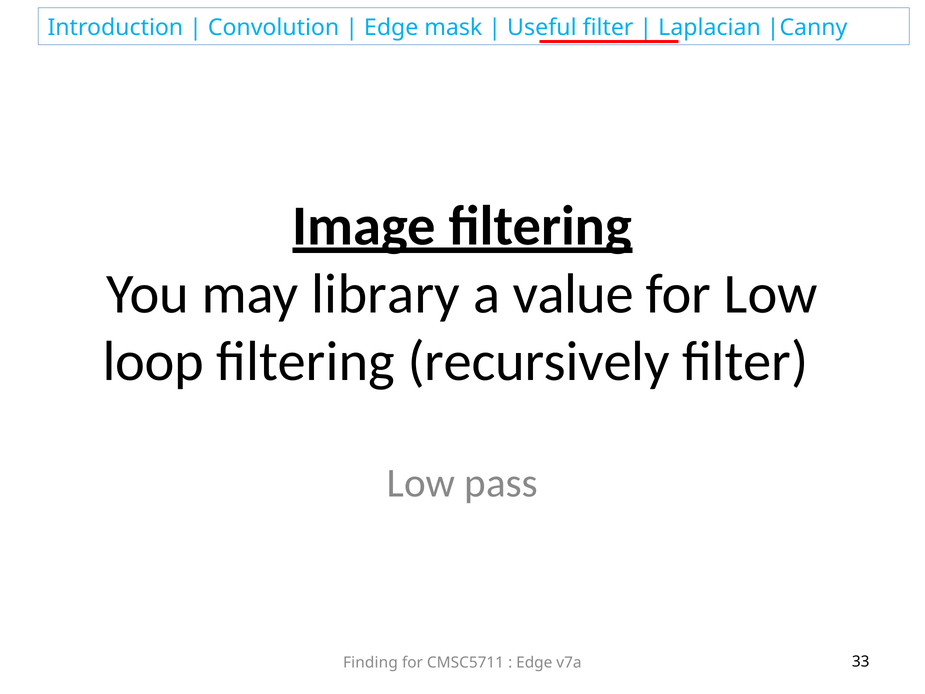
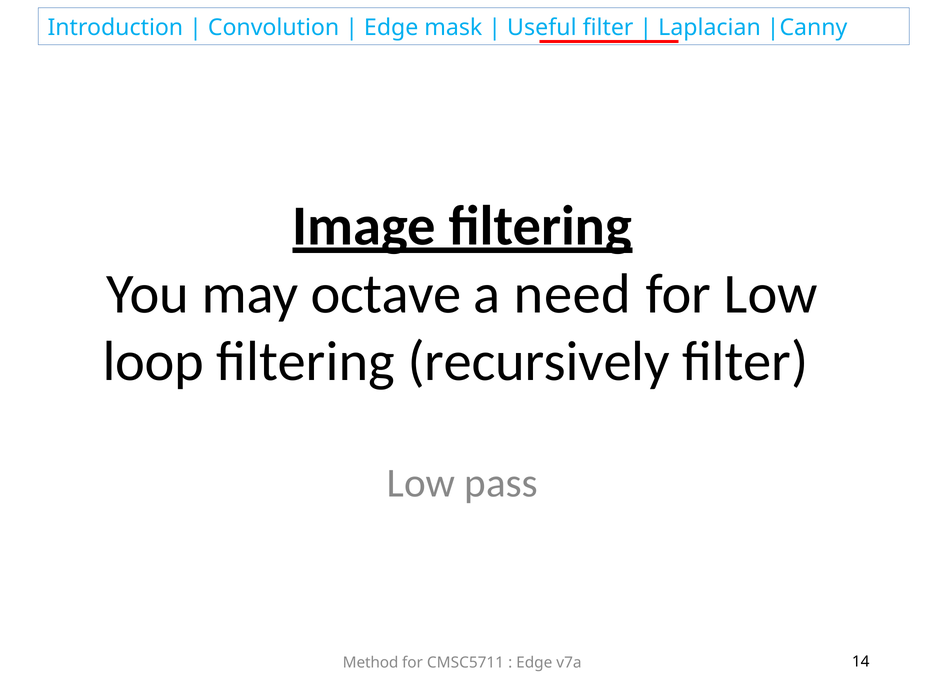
library: library -> octave (386, 294)
value: value -> need (573, 294)
Finding: Finding -> Method (371, 663)
33: 33 -> 14 (861, 661)
